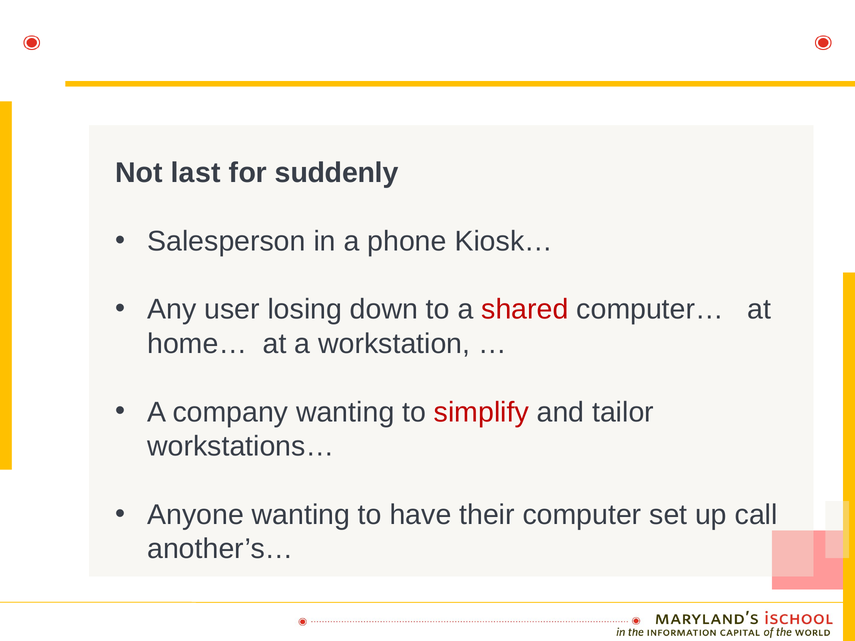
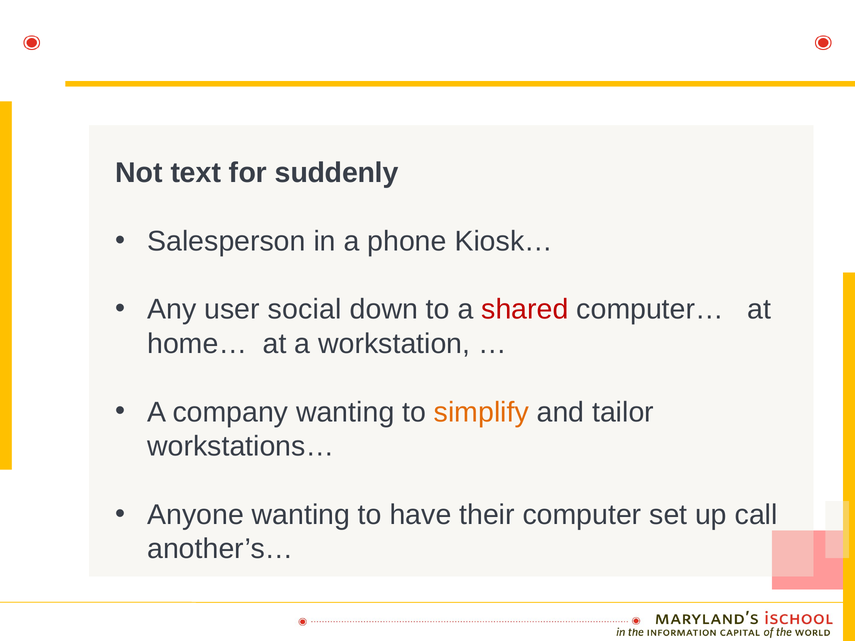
last: last -> text (196, 173)
losing: losing -> social (305, 310)
simplify colour: red -> orange (481, 412)
